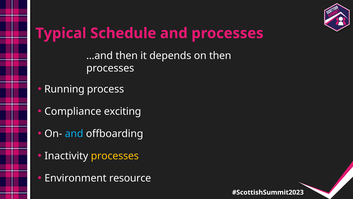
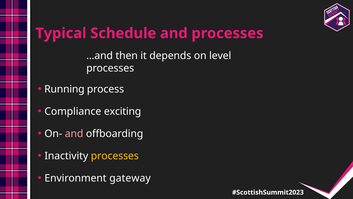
on then: then -> level (220, 56)
and colour: light blue -> pink (74, 133)
resource: resource -> gateway (130, 178)
